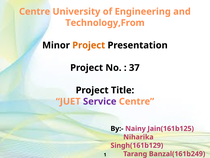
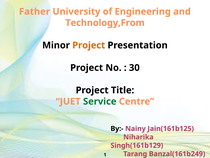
Centre: Centre -> Father (35, 12)
37: 37 -> 30 (134, 68)
Service colour: purple -> green (100, 101)
